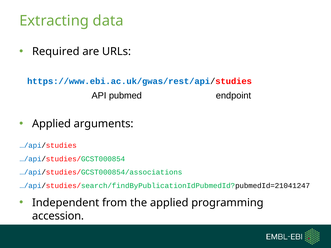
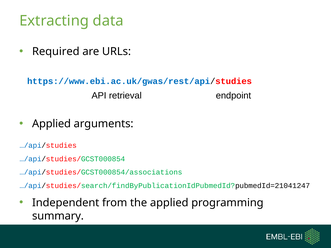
pubmed: pubmed -> retrieval (125, 96)
accession: accession -> summary (58, 216)
